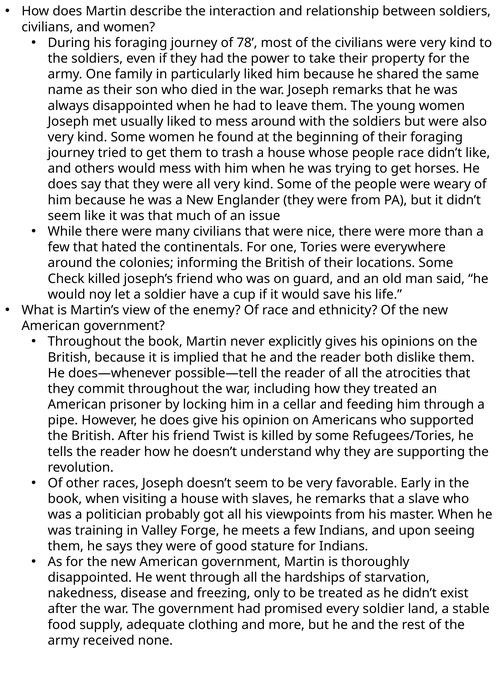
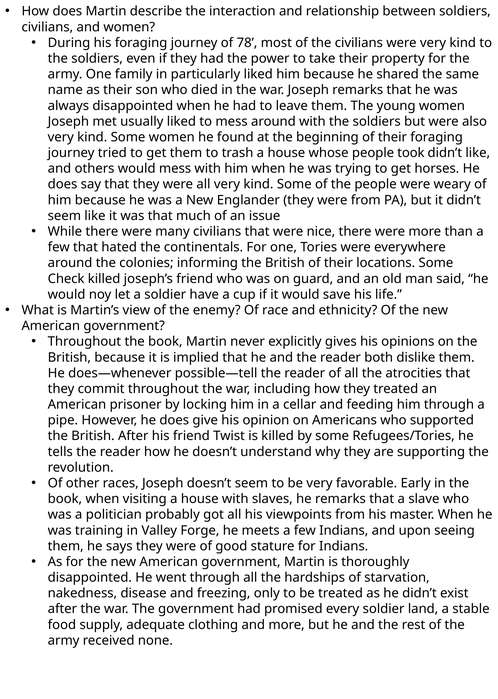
people race: race -> took (411, 153)
